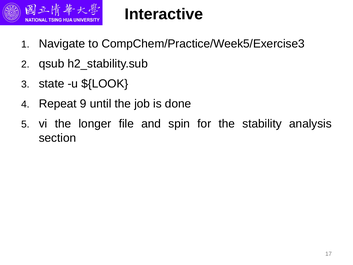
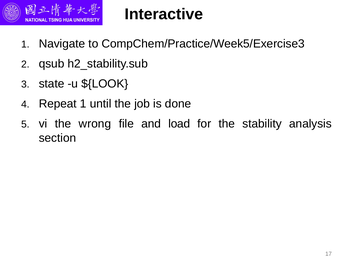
Repeat 9: 9 -> 1 (83, 104)
longer: longer -> wrong (95, 124)
spin: spin -> load (179, 124)
